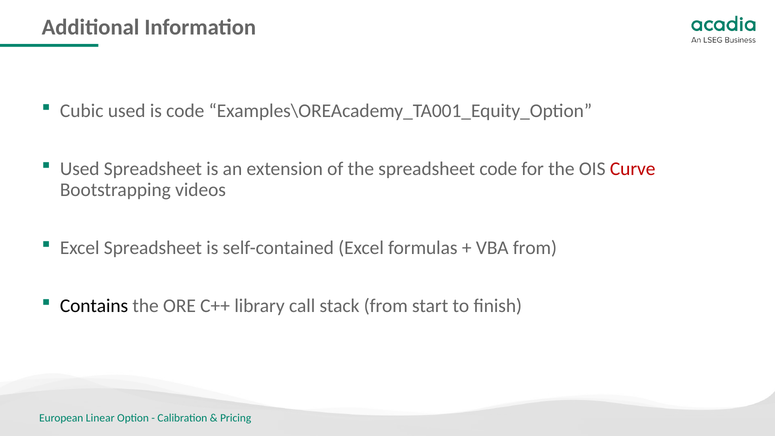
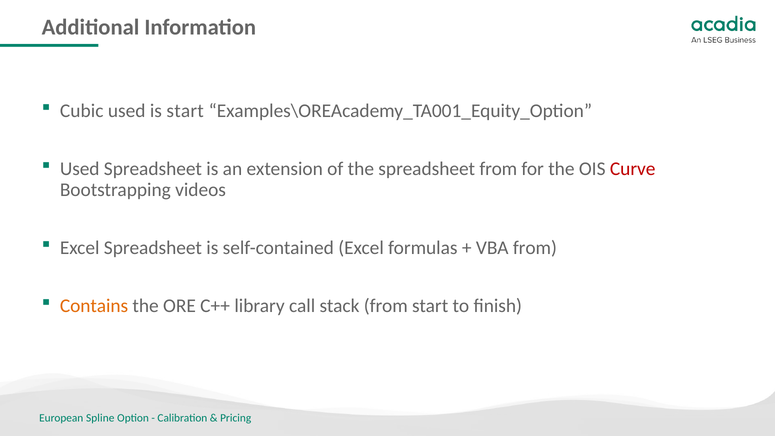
is code: code -> start (185, 111)
spreadsheet code: code -> from (498, 169)
Contains colour: black -> orange (94, 306)
Linear: Linear -> Spline (100, 418)
